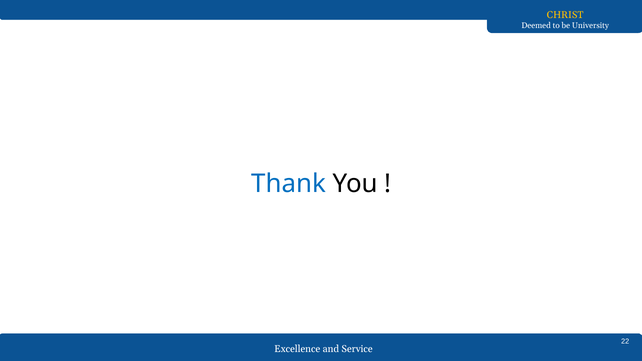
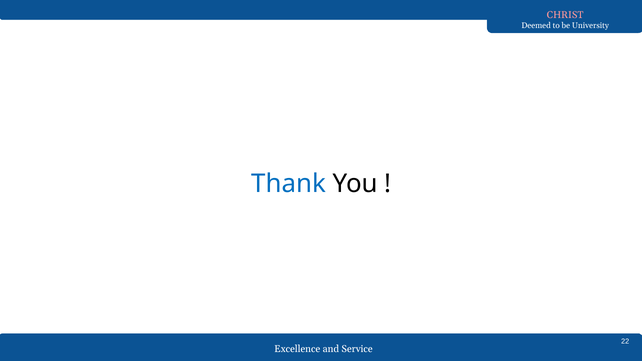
CHRIST colour: yellow -> pink (565, 15)
